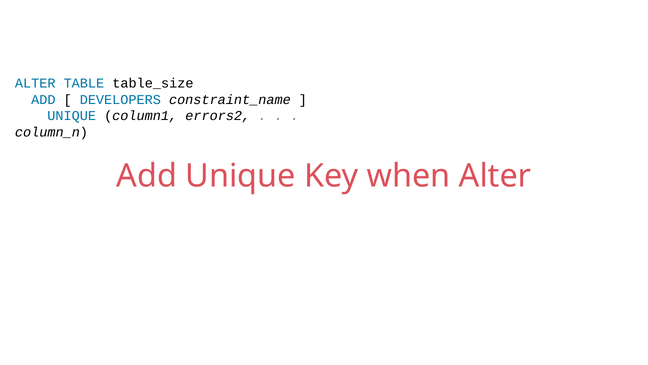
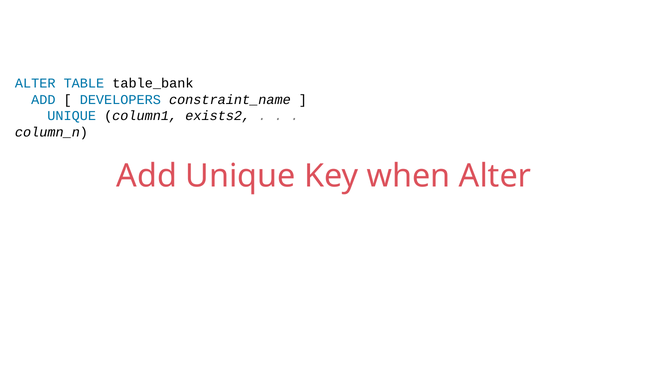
table_size: table_size -> table_bank (153, 83)
errors2: errors2 -> exists2 (218, 116)
